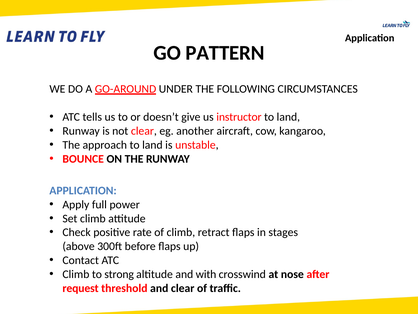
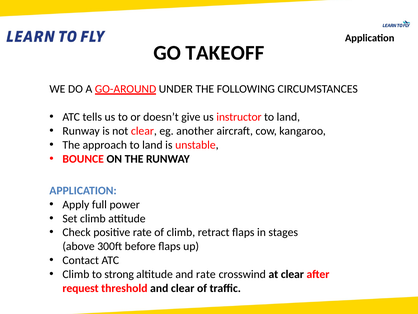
PATTERN: PATTERN -> TAKEOFF (225, 53)
and with: with -> rate (206, 274)
at nose: nose -> clear (292, 274)
